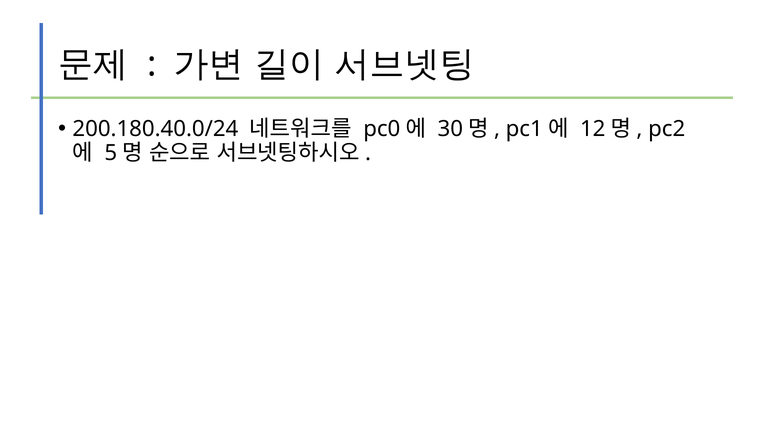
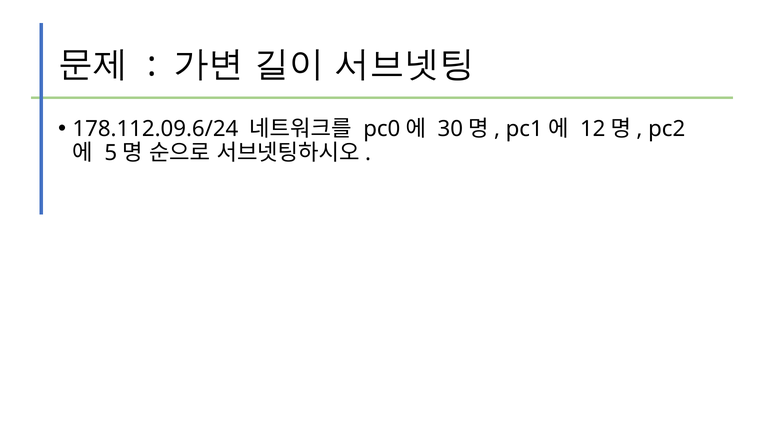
200.180.40.0/24: 200.180.40.0/24 -> 178.112.09.6/24 (155, 129)
